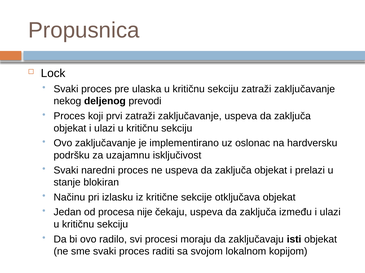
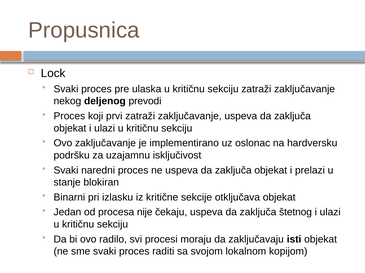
Načinu: Načinu -> Binarni (69, 198)
između: između -> štetnog (296, 213)
